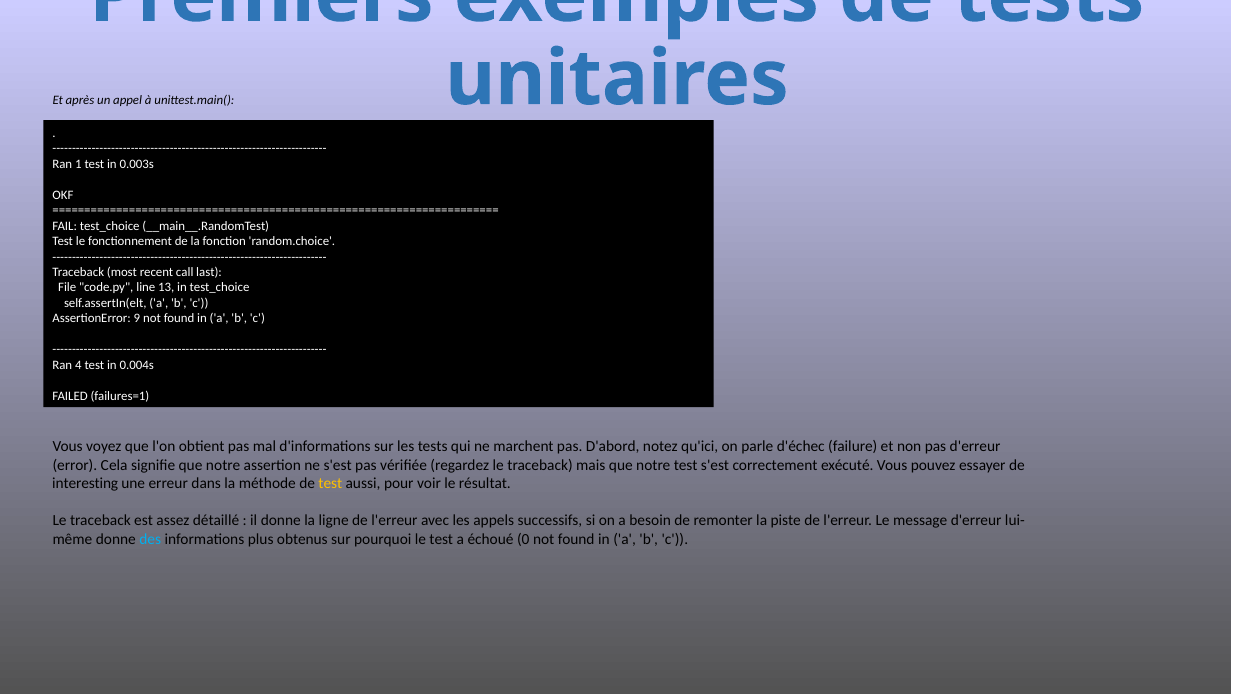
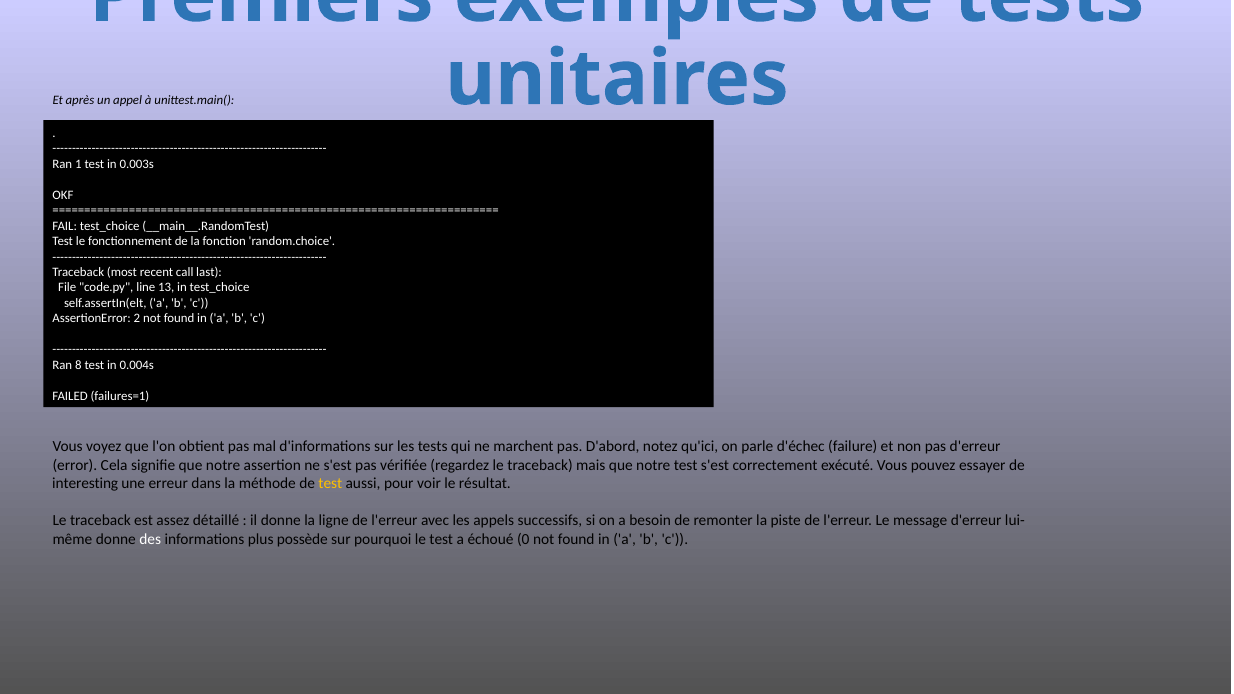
9: 9 -> 2 (137, 319)
4: 4 -> 8 (78, 365)
des colour: light blue -> white (150, 539)
obtenus: obtenus -> possède (302, 539)
